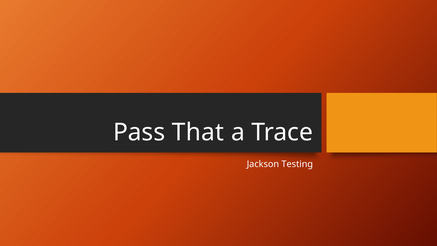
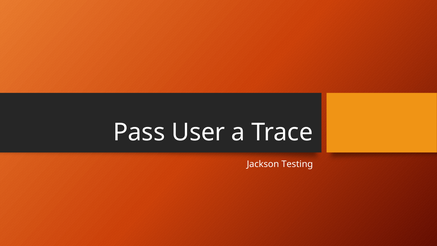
That: That -> User (198, 132)
